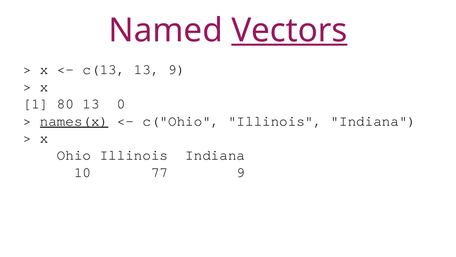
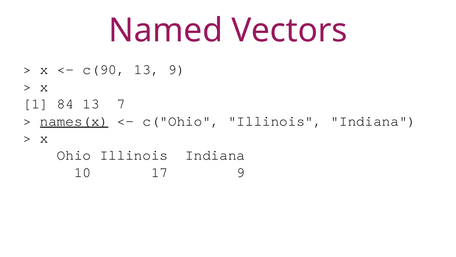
Vectors underline: present -> none (289, 30)
c(13: c(13 -> c(90 (104, 69)
80: 80 -> 84 (66, 104)
0: 0 -> 7 (121, 104)
77: 77 -> 17 (160, 172)
